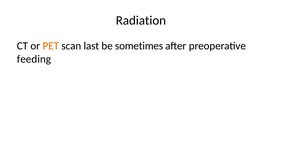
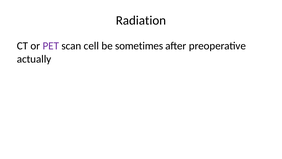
PET colour: orange -> purple (51, 46)
last: last -> cell (91, 46)
feeding: feeding -> actually (34, 59)
